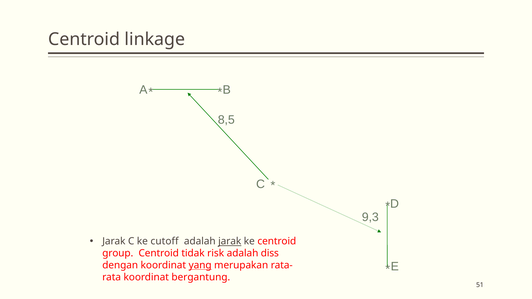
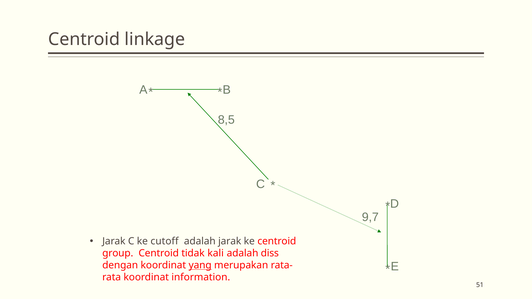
9,3: 9,3 -> 9,7 (370, 217)
jarak underline: present -> none (230, 242)
risk: risk -> kali (216, 253)
bergantung: bergantung -> information (201, 277)
